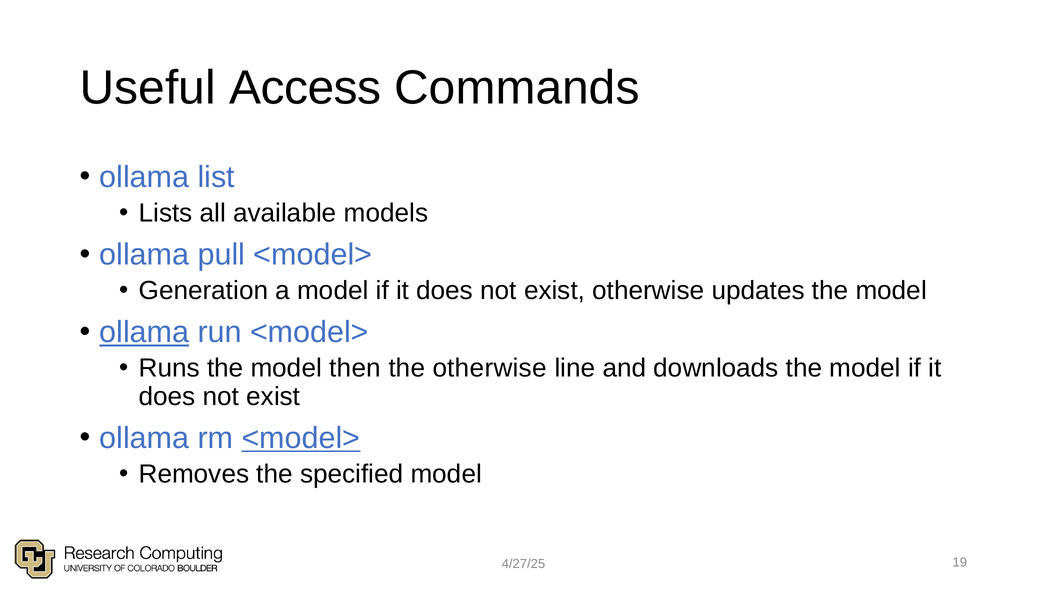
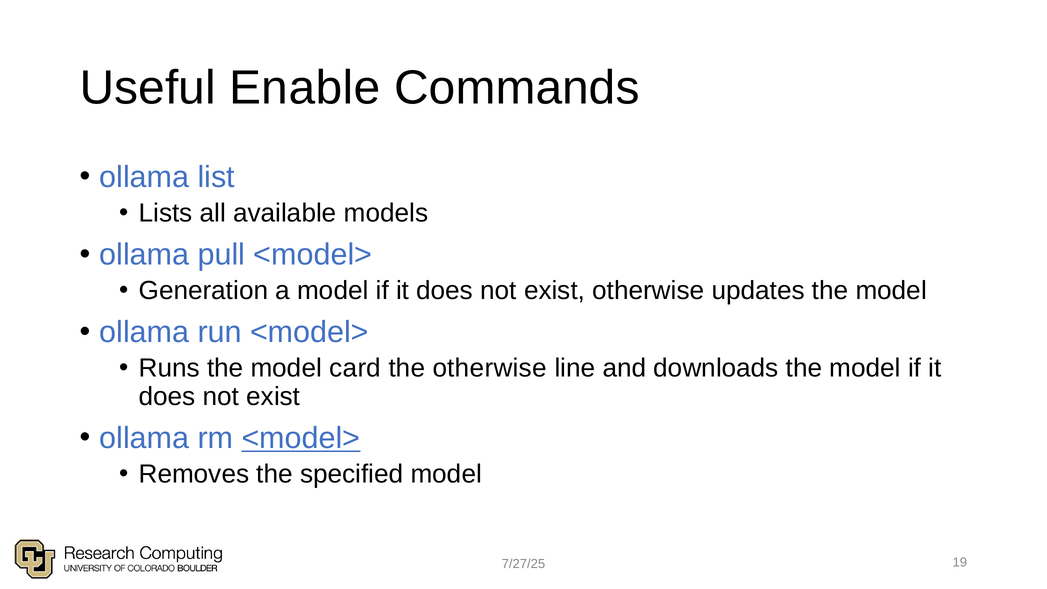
Access: Access -> Enable (305, 88)
ollama underline: present -> none (144, 332)
then: then -> card (355, 368)
4/27/25: 4/27/25 -> 7/27/25 (523, 564)
